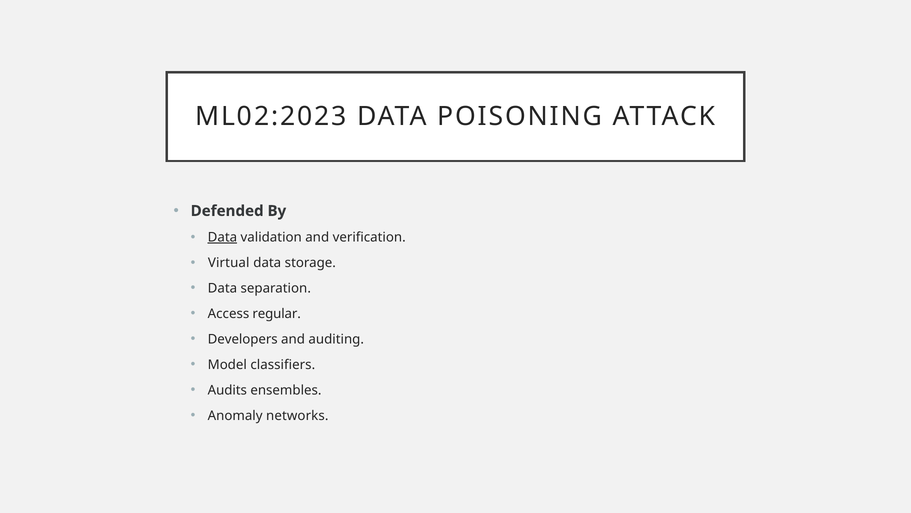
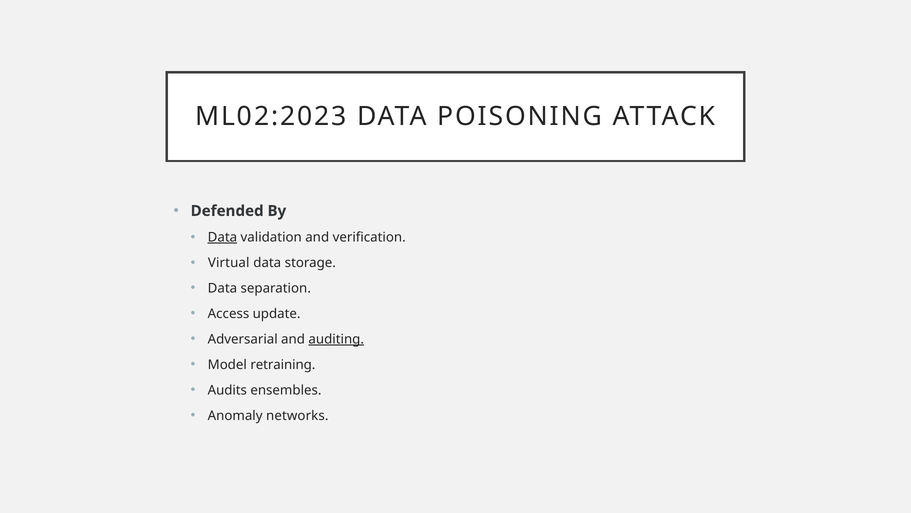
regular: regular -> update (277, 313)
Developers: Developers -> Adversarial (243, 339)
auditing underline: none -> present (336, 339)
classifiers: classifiers -> retraining (283, 364)
